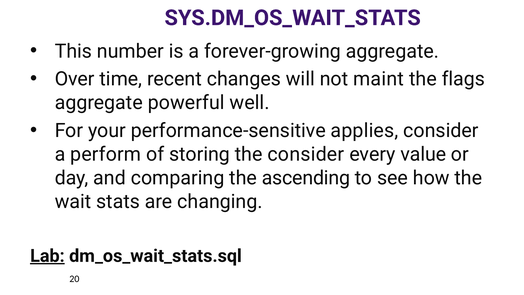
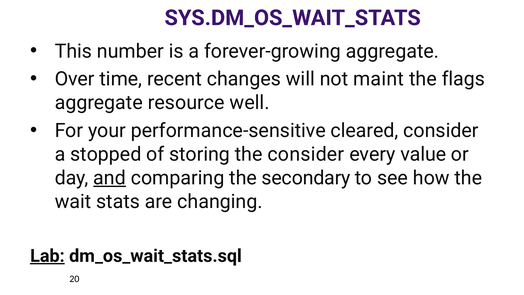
powerful: powerful -> resource (186, 103)
applies: applies -> cleared (365, 131)
perform: perform -> stopped (106, 154)
and underline: none -> present (110, 178)
ascending: ascending -> secondary (306, 178)
